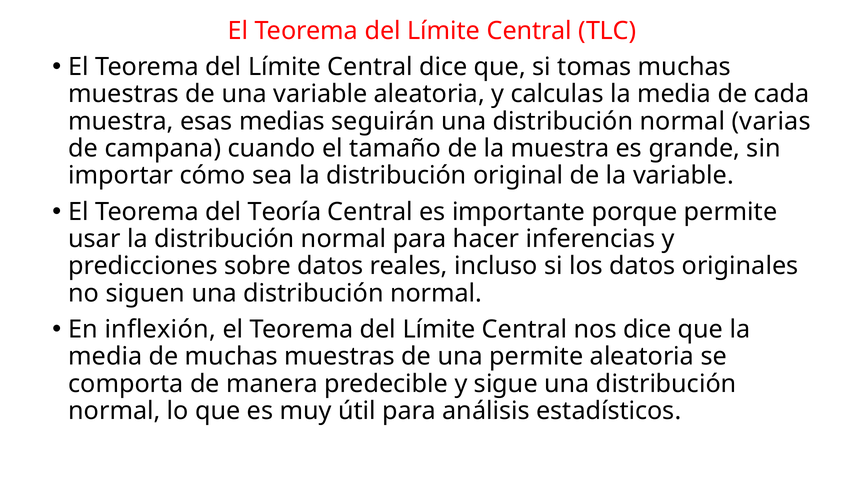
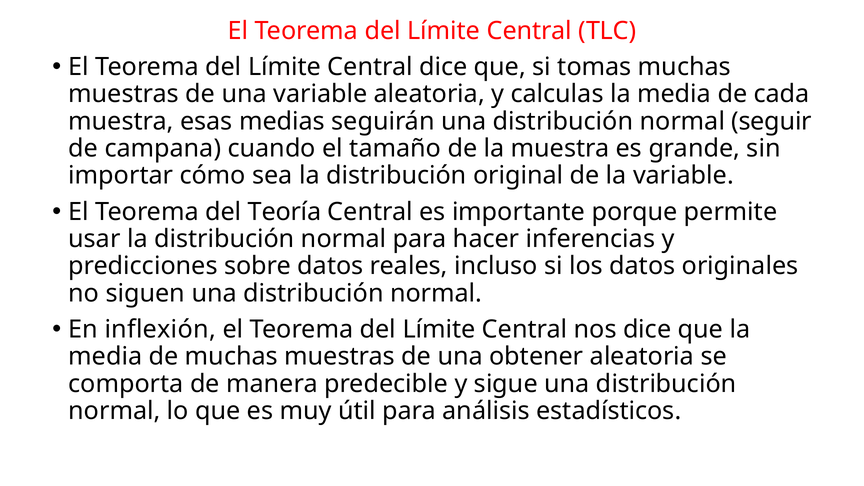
varias: varias -> seguir (772, 121)
una permite: permite -> obtener (536, 357)
